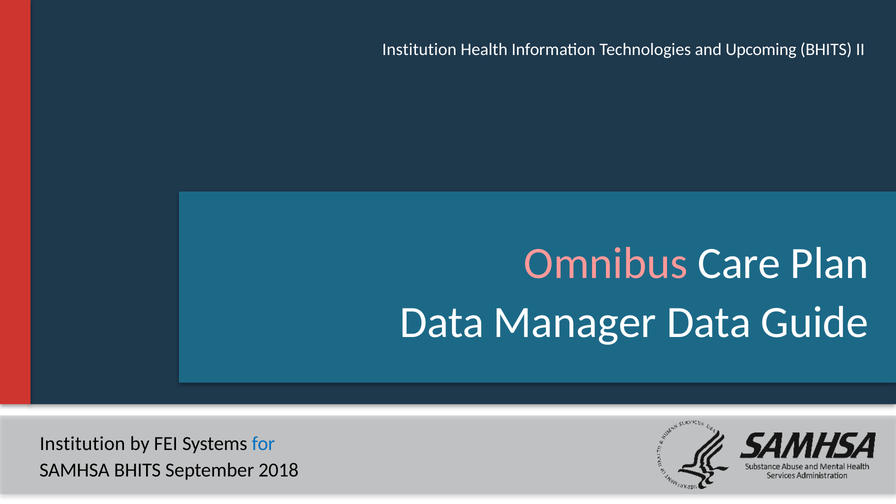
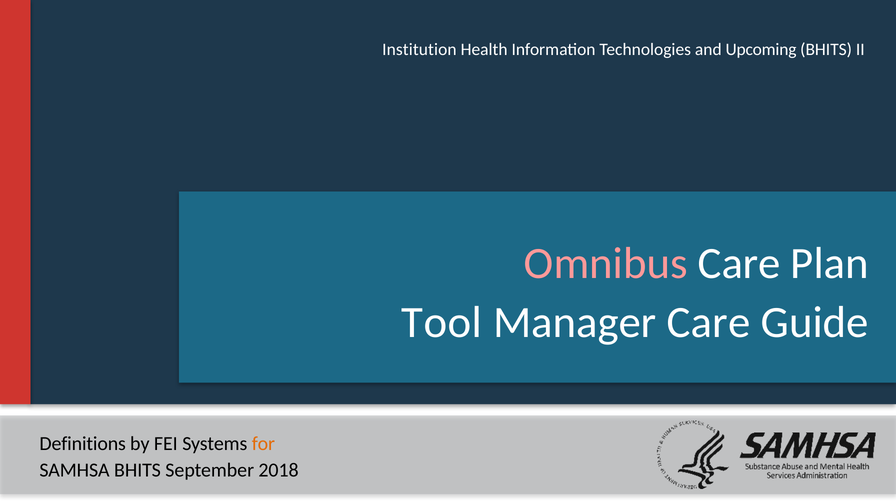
Data: Data -> Tool (442, 323)
Manager Data: Data -> Care (709, 323)
Institution: Institution -> Definitions (83, 444)
for colour: blue -> orange (263, 444)
